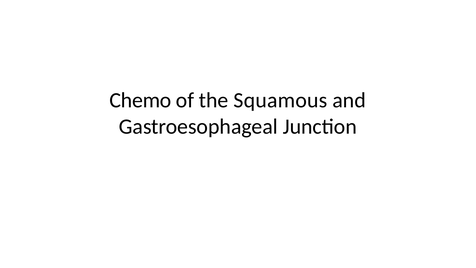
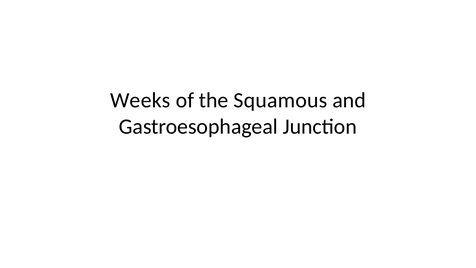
Chemo: Chemo -> Weeks (140, 100)
